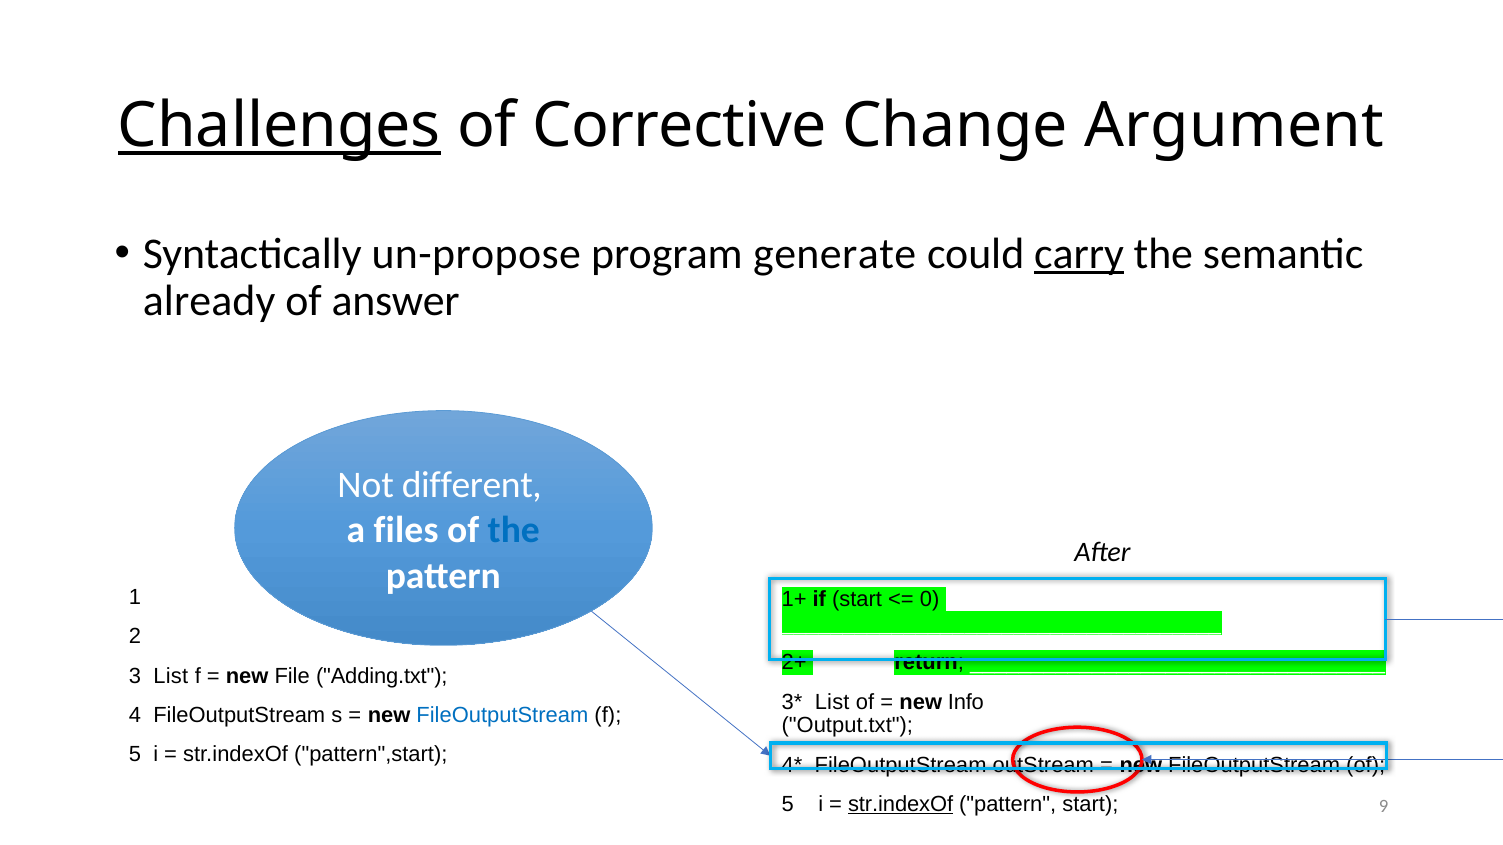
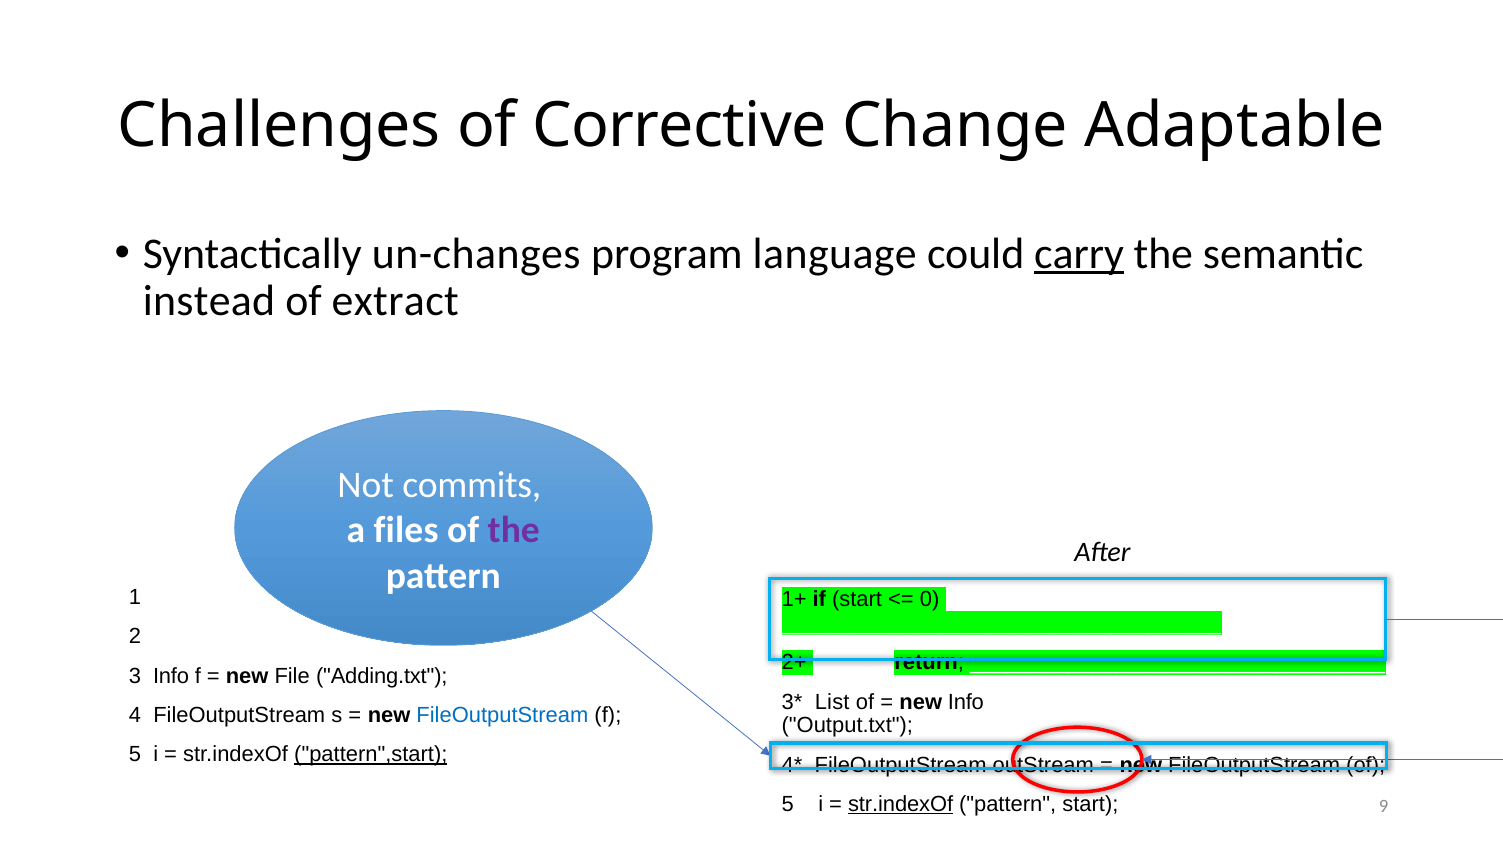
Challenges underline: present -> none (279, 126)
Argument: Argument -> Adaptable (1234, 126)
un-propose: un-propose -> un-changes (476, 254)
generate: generate -> language (835, 254)
already: already -> instead (209, 301)
answer: answer -> extract (395, 301)
different: different -> commits (472, 486)
the colour: blue -> purple (514, 531)
3 List: List -> Info (171, 676)
pattern",start underline: none -> present (371, 755)
